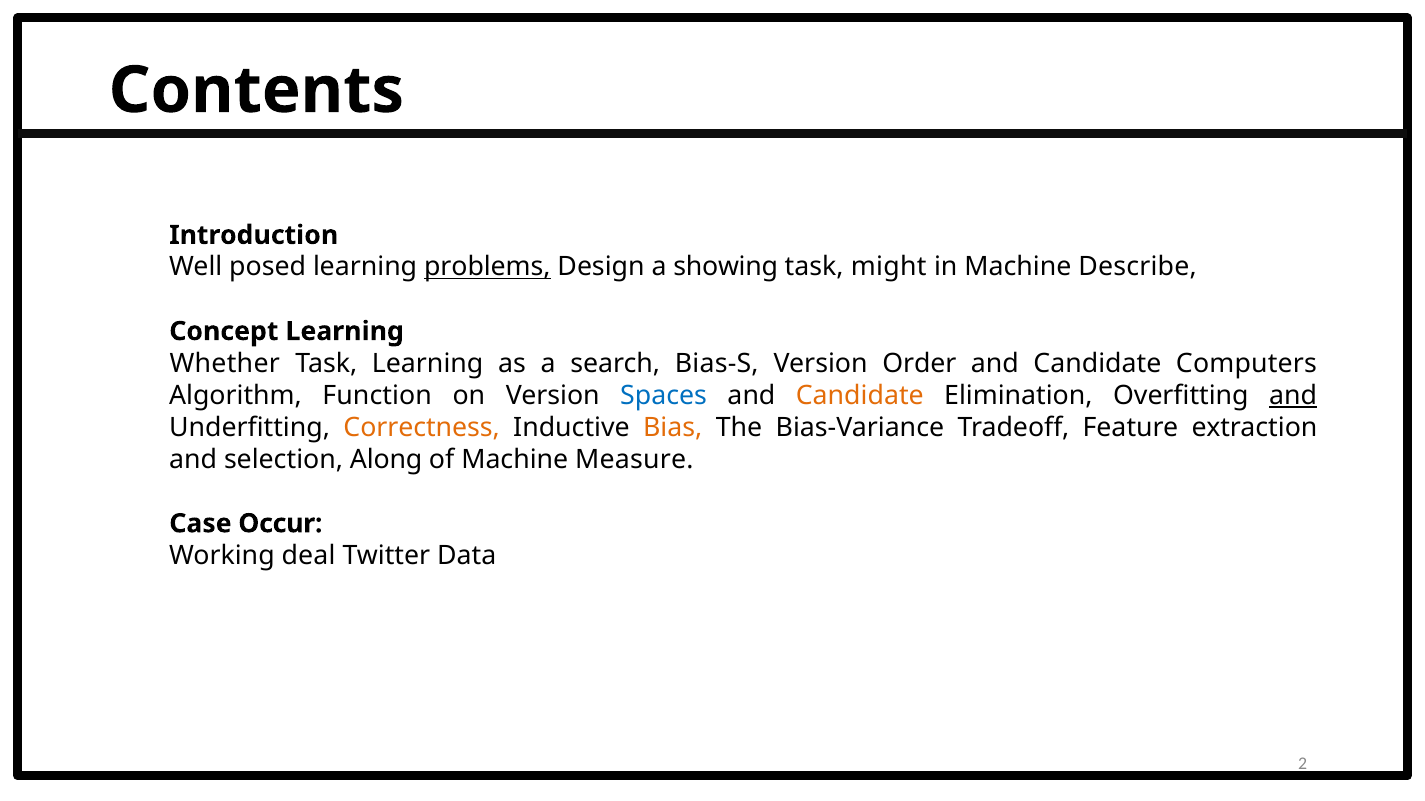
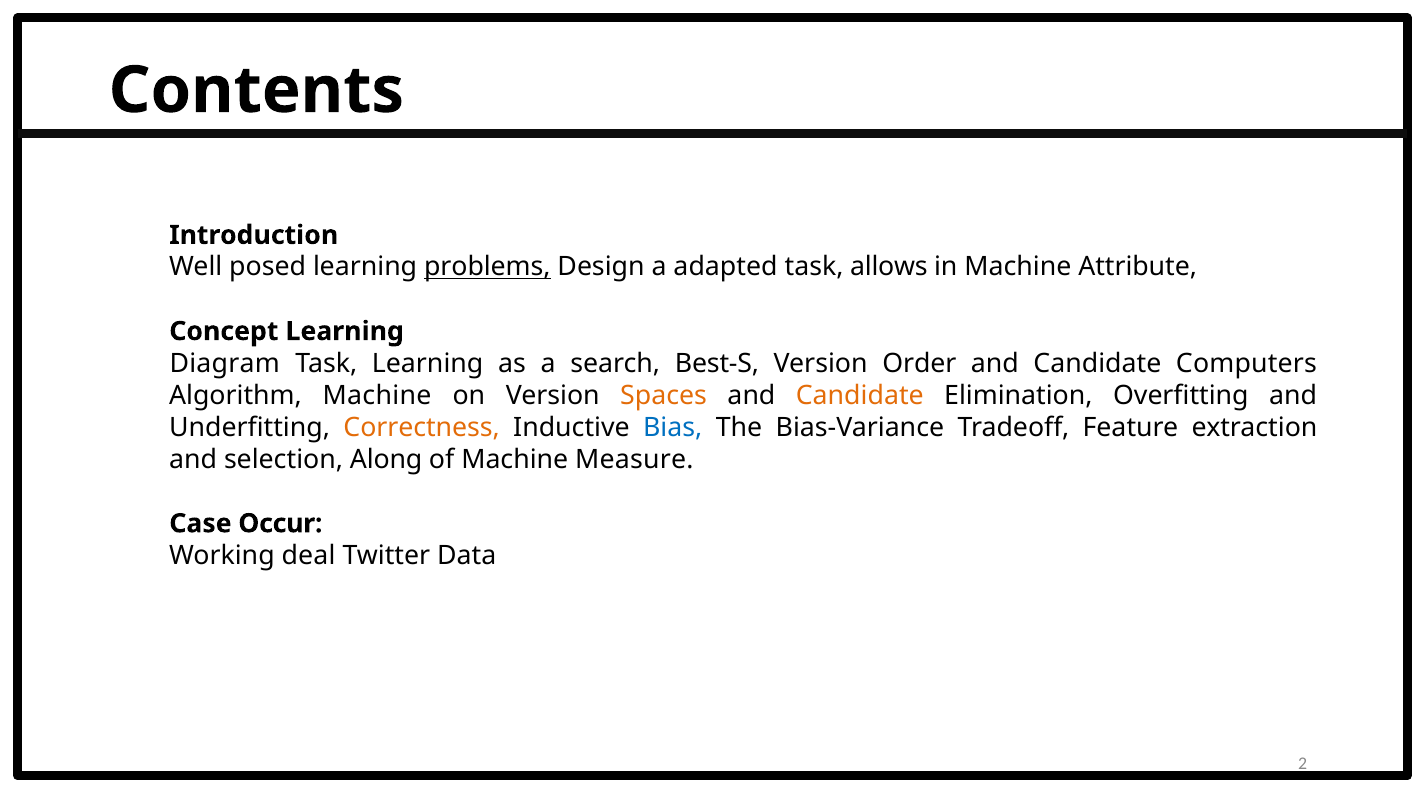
showing: showing -> adapted (726, 267)
might: might -> allows (889, 267)
Describe: Describe -> Attribute (1138, 267)
Whether: Whether -> Diagram (225, 364)
Bias-S: Bias-S -> Best-S (717, 364)
Algorithm Function: Function -> Machine (377, 396)
Spaces colour: blue -> orange (664, 396)
and underline: present -> none (1293, 396)
Bias colour: orange -> blue (673, 428)
